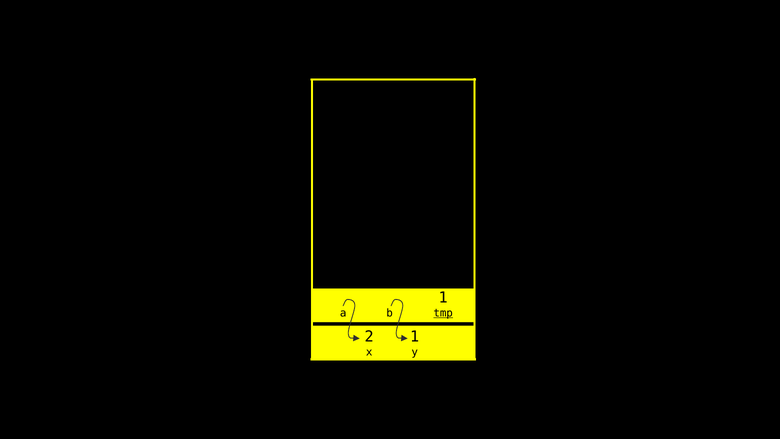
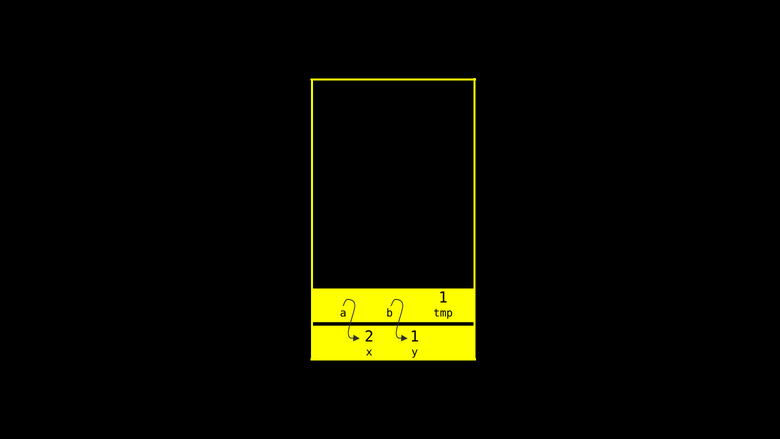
tmp underline: present -> none (443, 313)
